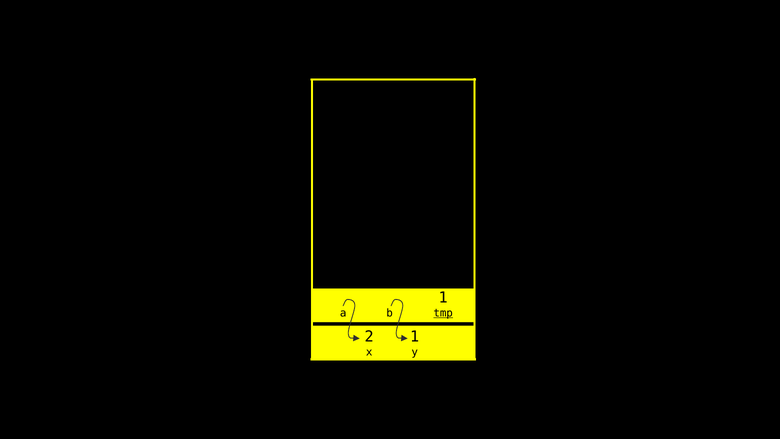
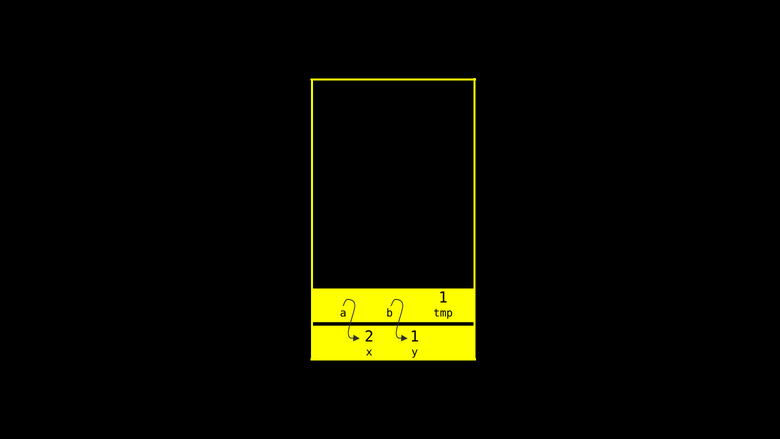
tmp underline: present -> none (443, 313)
